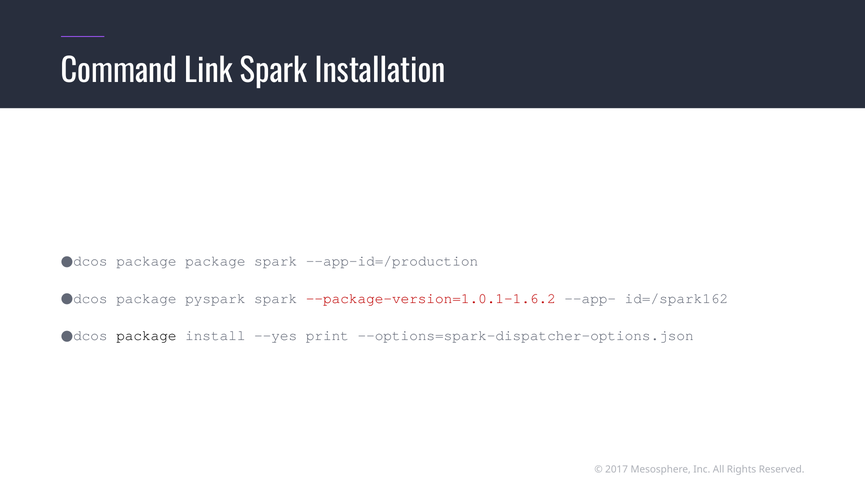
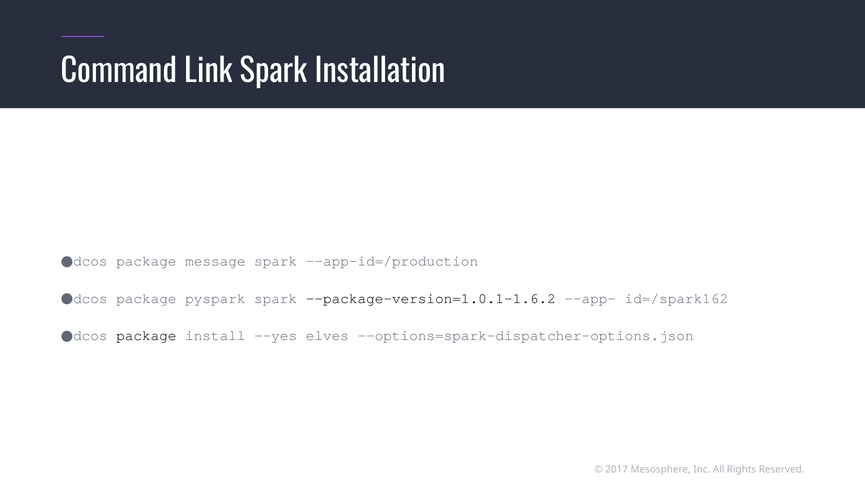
package package: package -> message (215, 261)
--package-version=1.0.1-1.6.2 colour: red -> black (431, 298)
print: print -> elves (327, 335)
